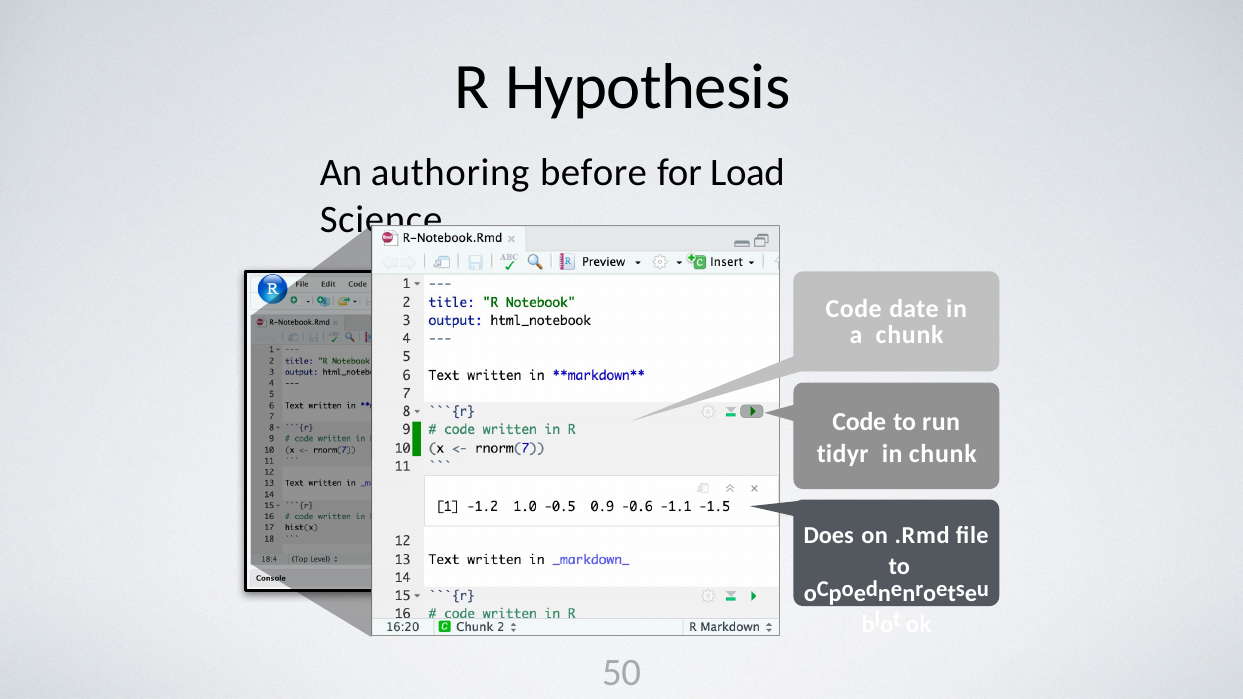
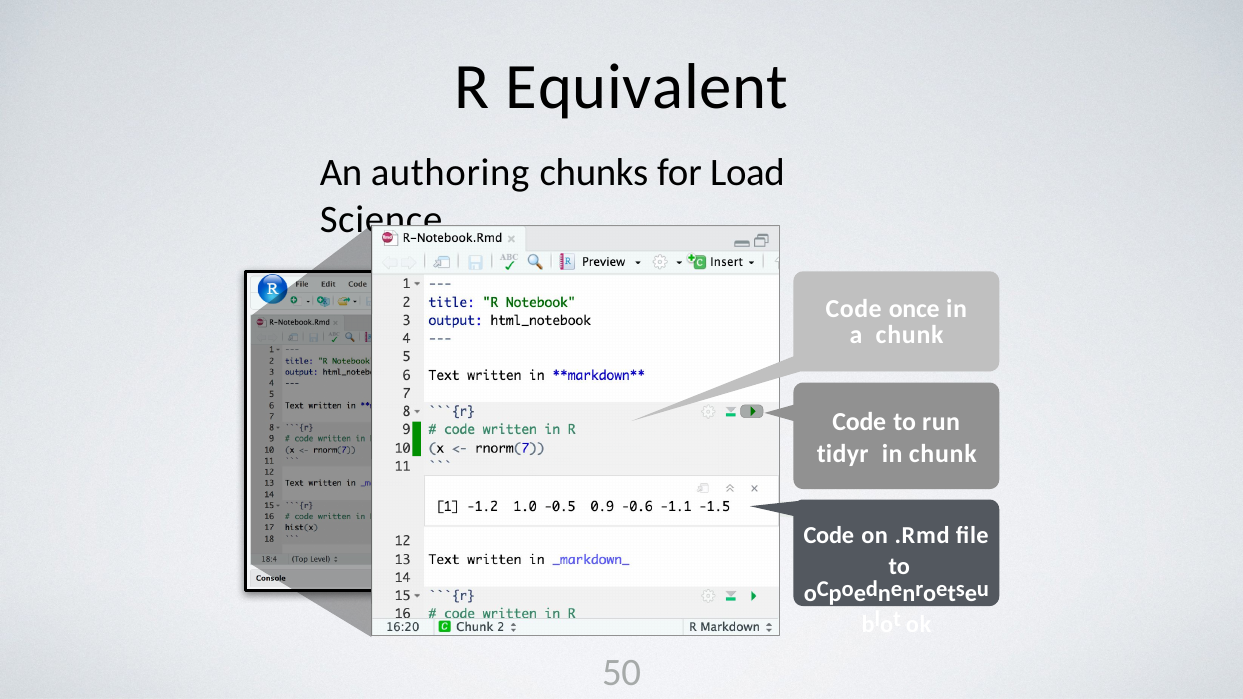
Hypothesis: Hypothesis -> Equivalent (647, 87)
before: before -> chunks (594, 173)
date: date -> once (914, 309)
Does: Does -> Code (829, 536)
